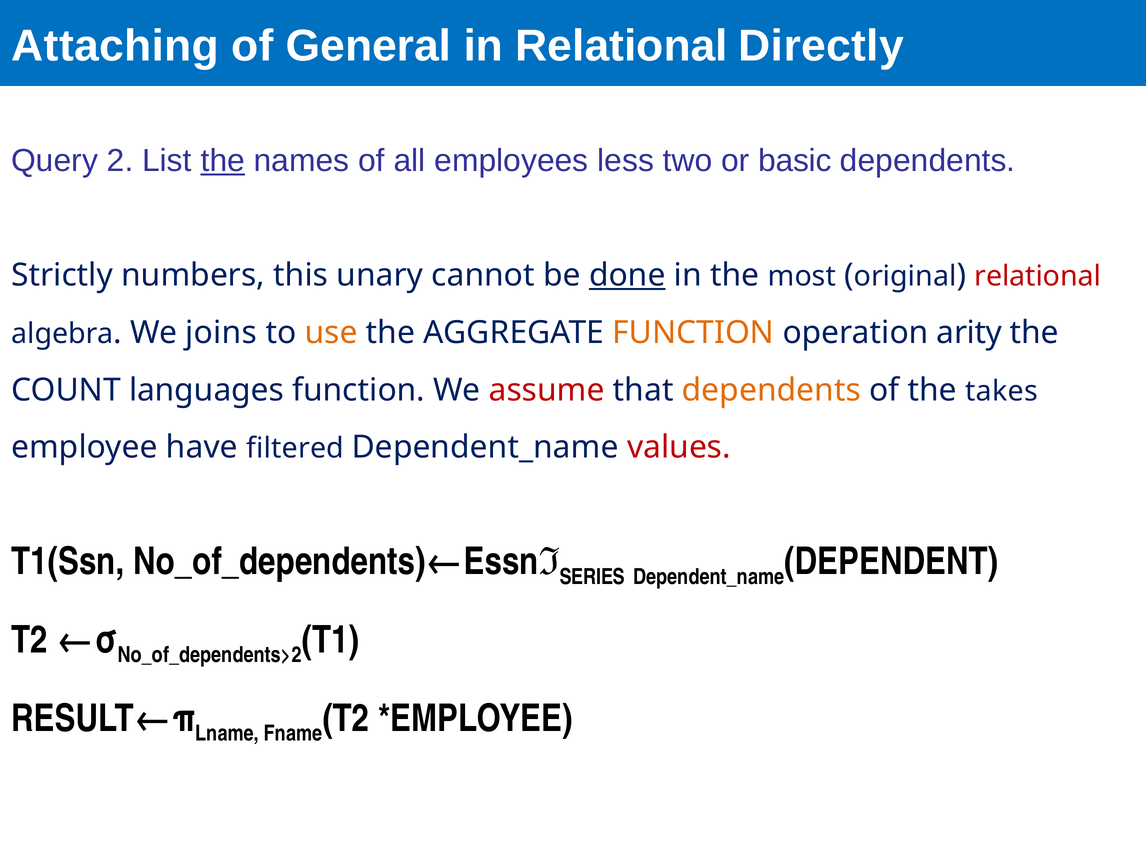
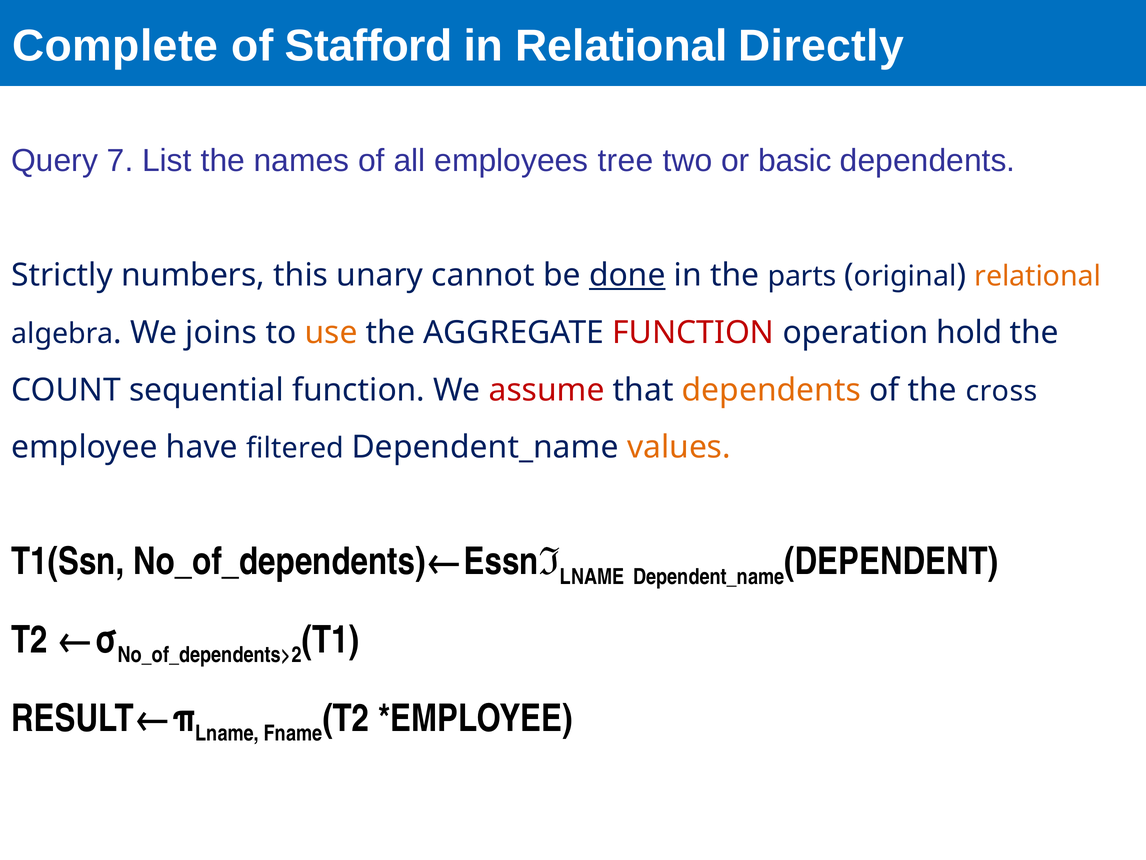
Attaching: Attaching -> Complete (115, 46)
General: General -> Stafford (369, 46)
2: 2 -> 7 (120, 161)
the underline: present -> none (223, 161)
less: less -> tree (625, 161)
most: most -> parts (802, 276)
relational colour: red -> orange (1038, 276)
FUNCTION colour: orange -> red (693, 333)
arity: arity -> hold (969, 333)
languages: languages -> sequential (206, 390)
takes: takes -> cross (1001, 391)
values colour: red -> orange (679, 447)
SERIES: SERIES -> LNAME (592, 576)
